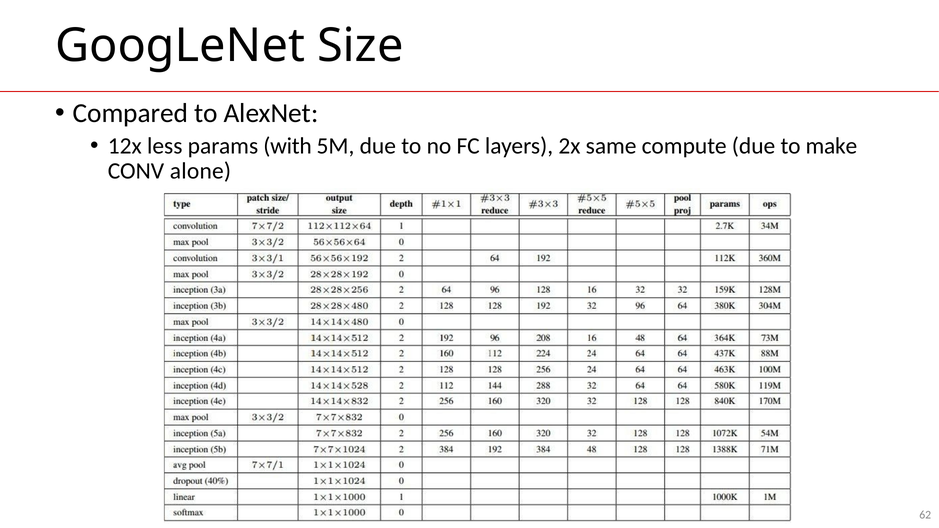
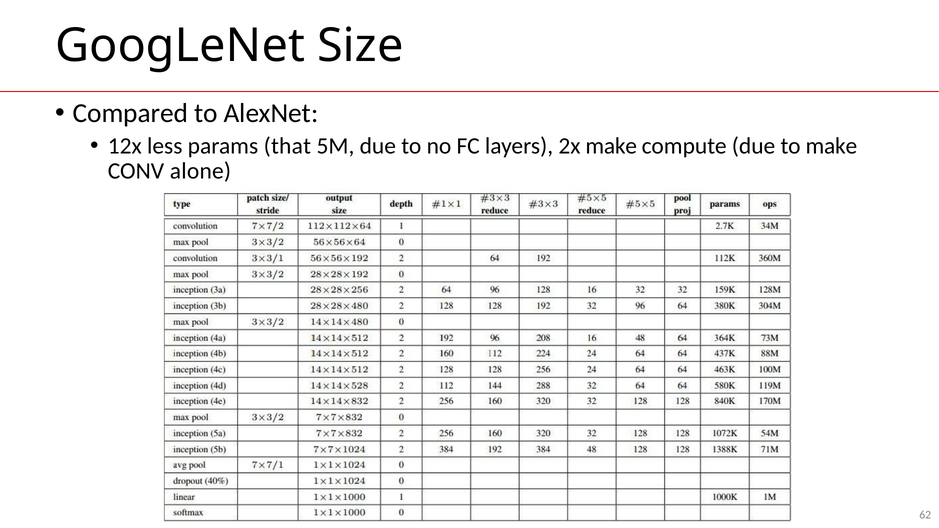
with: with -> that (287, 146)
2x same: same -> make (611, 146)
